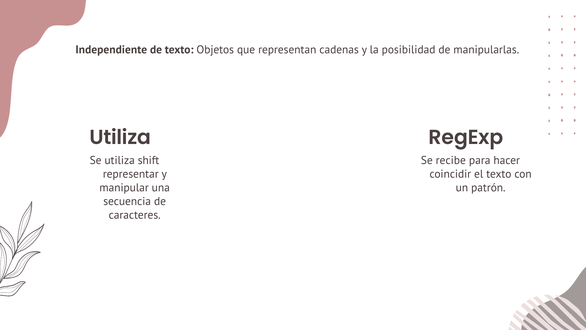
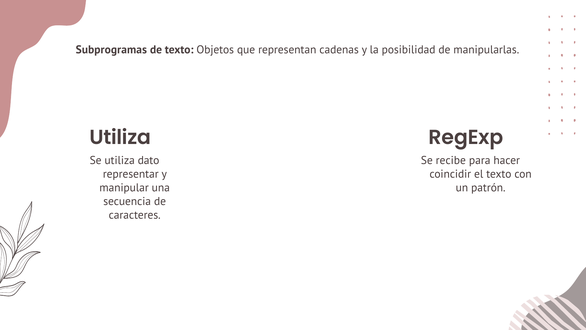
Independiente: Independiente -> Subprogramas (111, 50)
shift: shift -> dato (149, 160)
